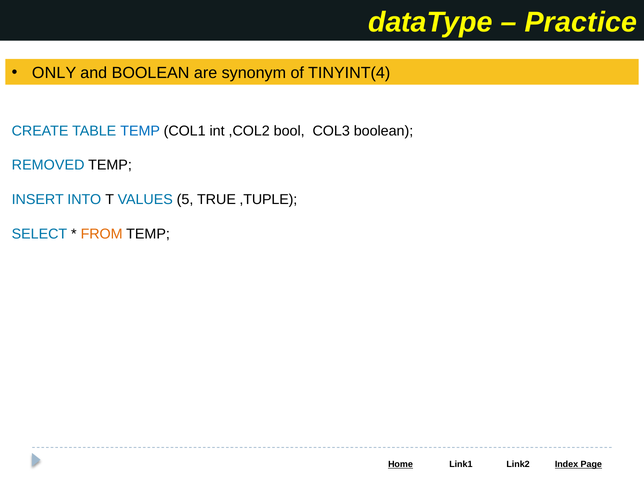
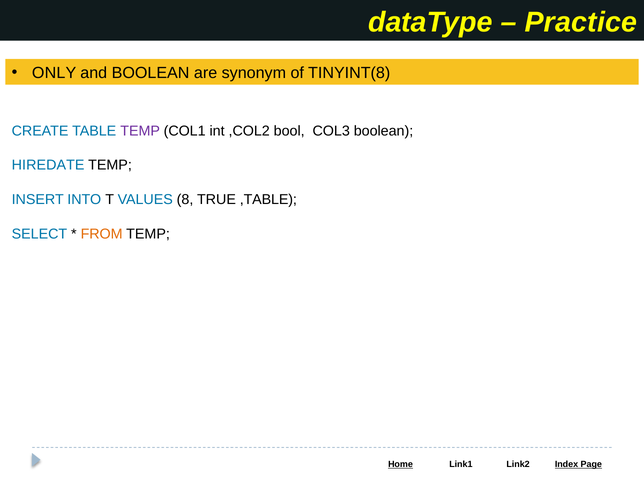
TINYINT(4: TINYINT(4 -> TINYINT(8 (349, 73)
TEMP colour: blue -> purple (140, 131)
REMOVED: REMOVED -> HIREDATE (48, 165)
5: 5 -> 8 (185, 199)
,TUPLE: ,TUPLE -> ,TABLE (268, 199)
